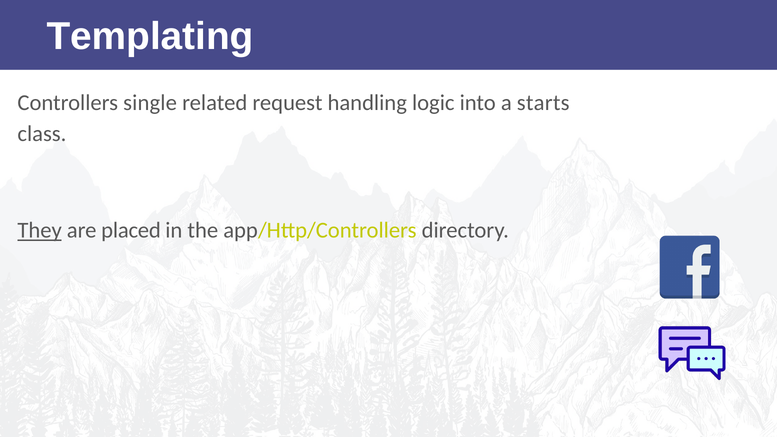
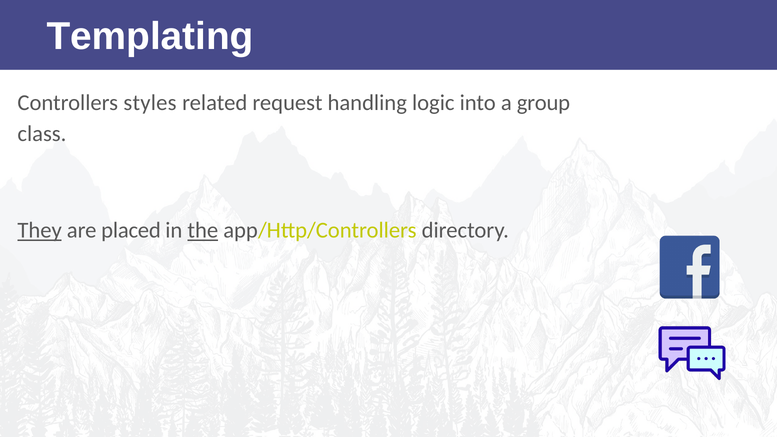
single: single -> styles (150, 103)
starts: starts -> group (543, 103)
the underline: none -> present (203, 230)
